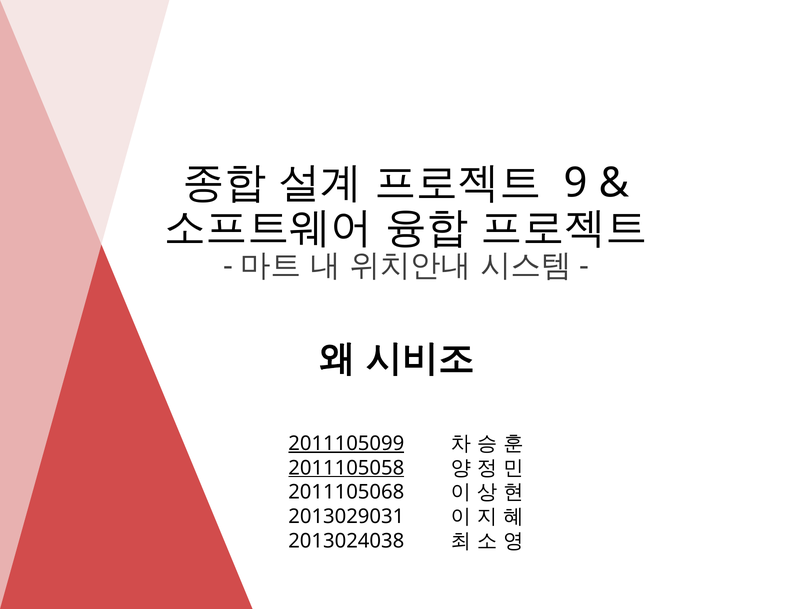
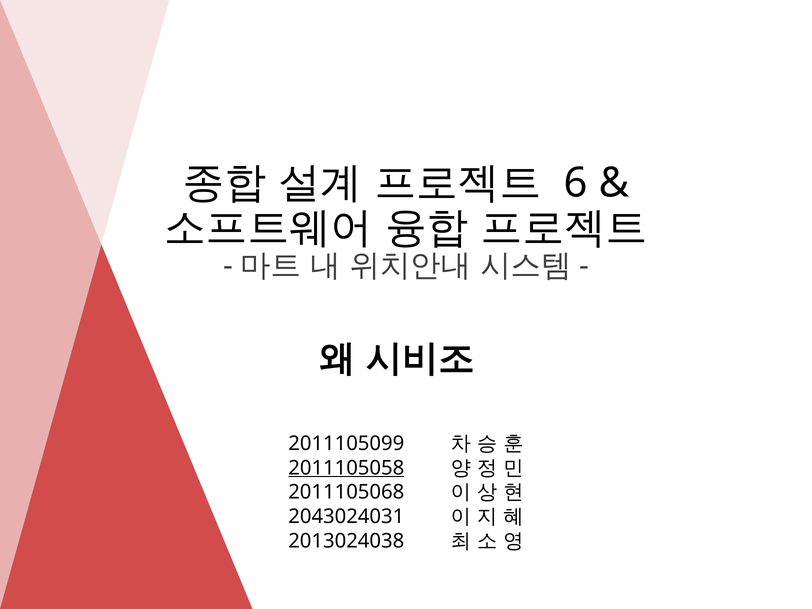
9: 9 -> 6 (576, 183)
2011105099 underline: present -> none (346, 444)
2013029031: 2013029031 -> 2043024031 (346, 517)
